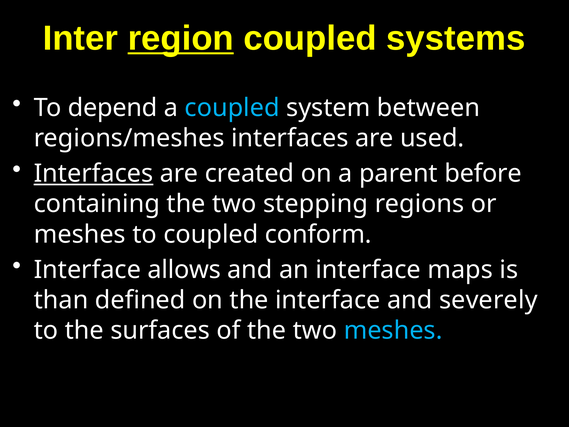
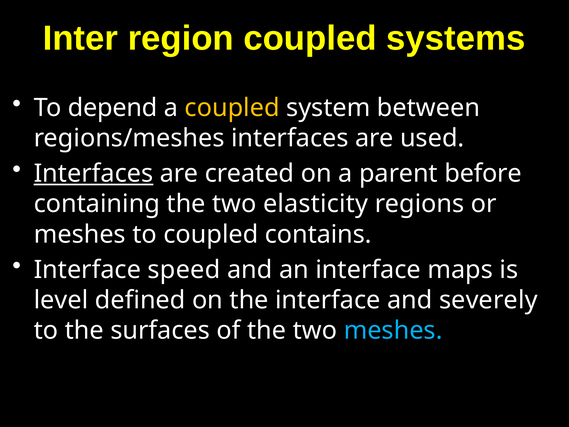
region underline: present -> none (181, 38)
coupled colour: light blue -> yellow (232, 108)
stepping: stepping -> elasticity (316, 204)
conform: conform -> contains (318, 234)
allows: allows -> speed (184, 270)
than: than -> level (61, 300)
